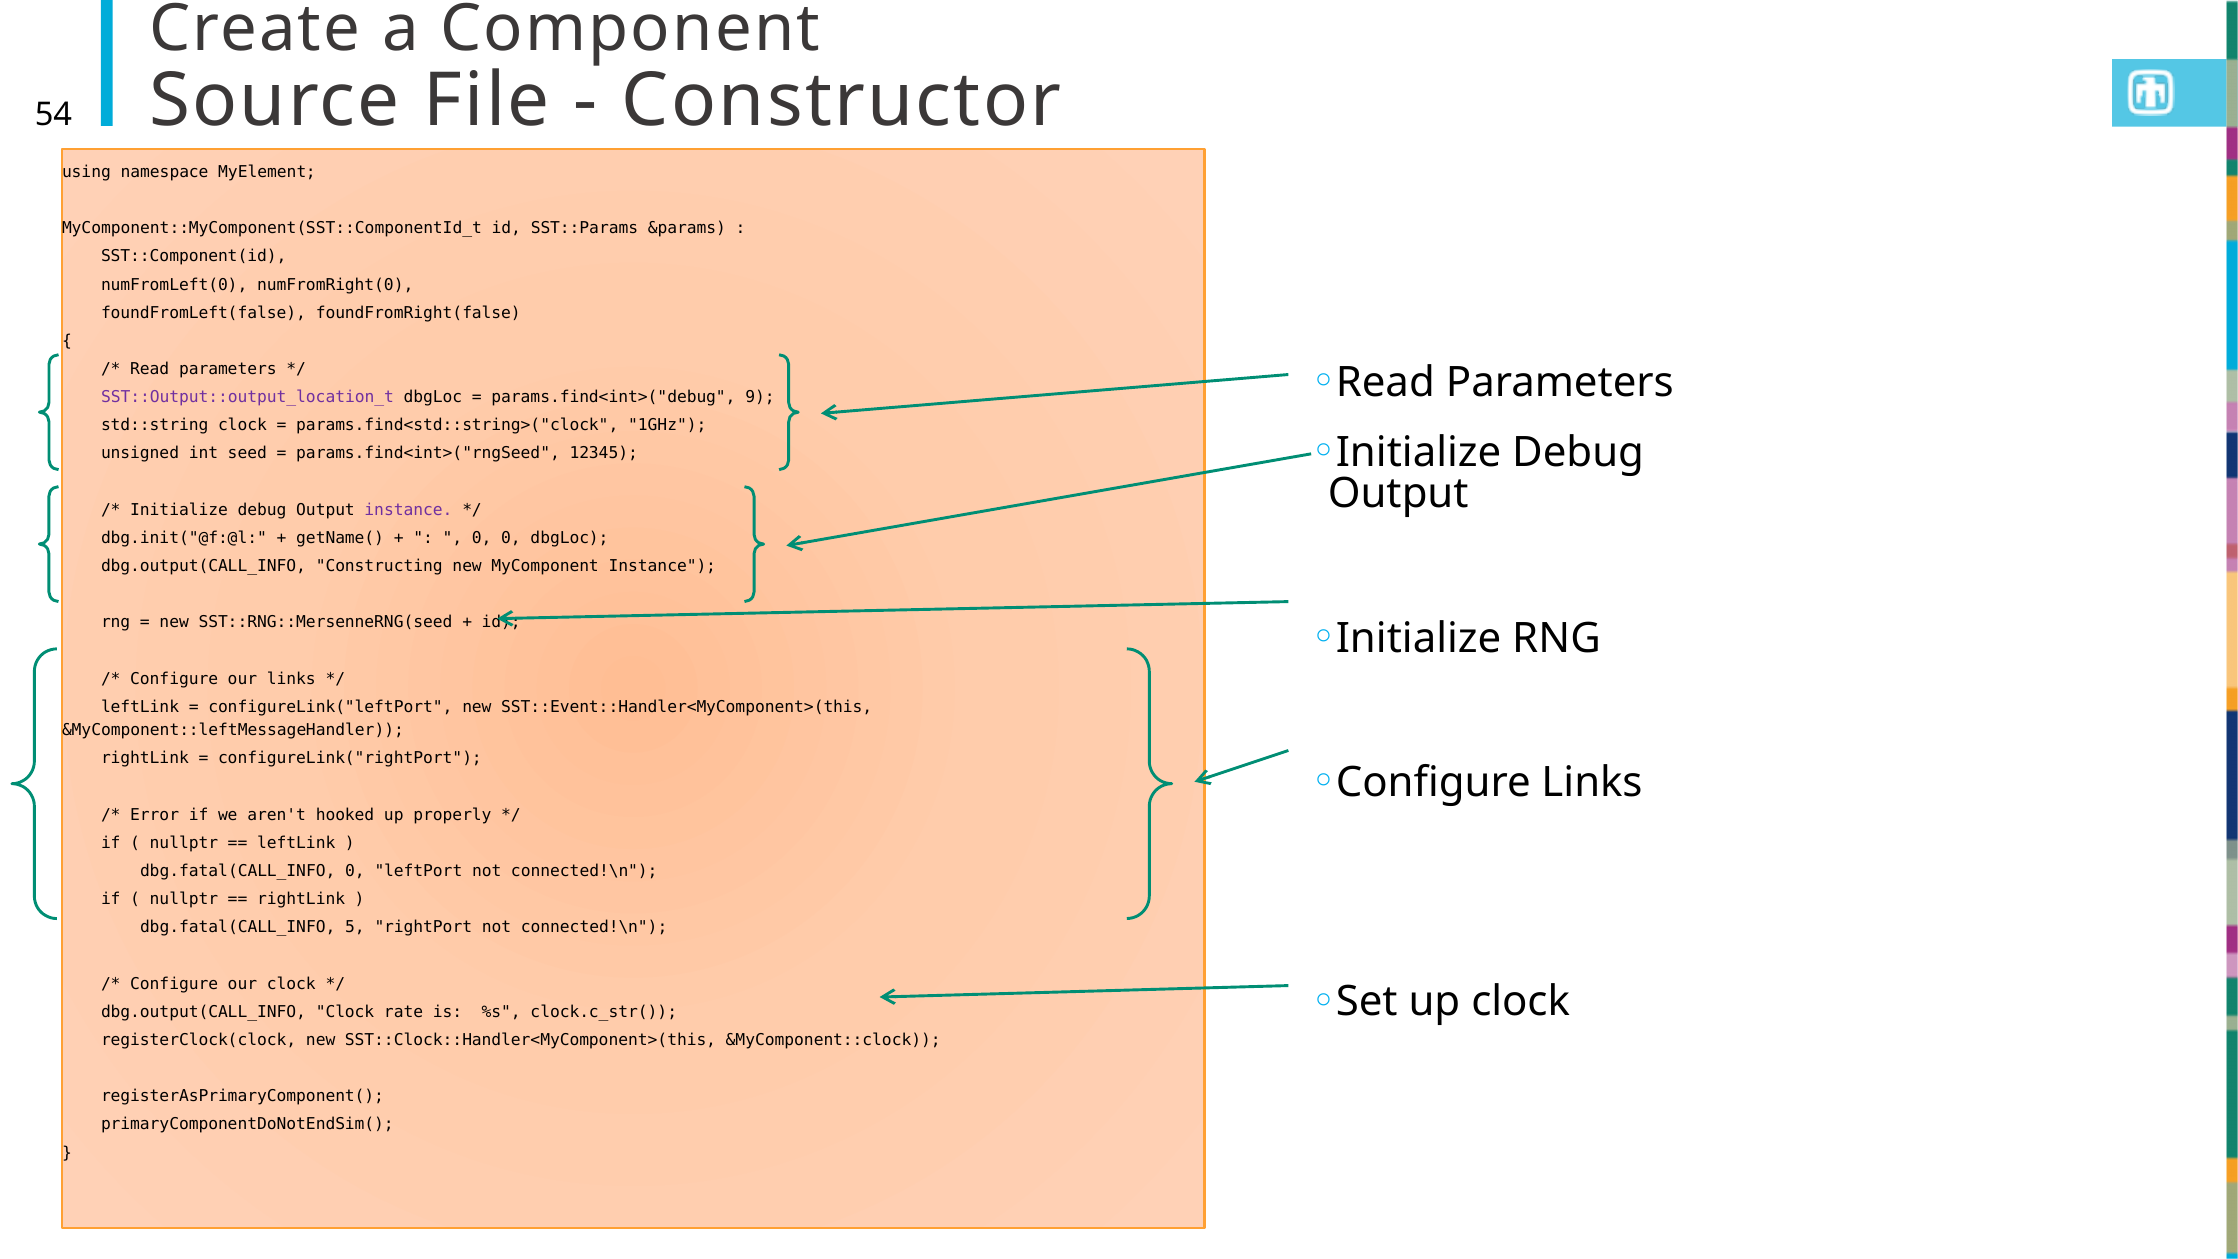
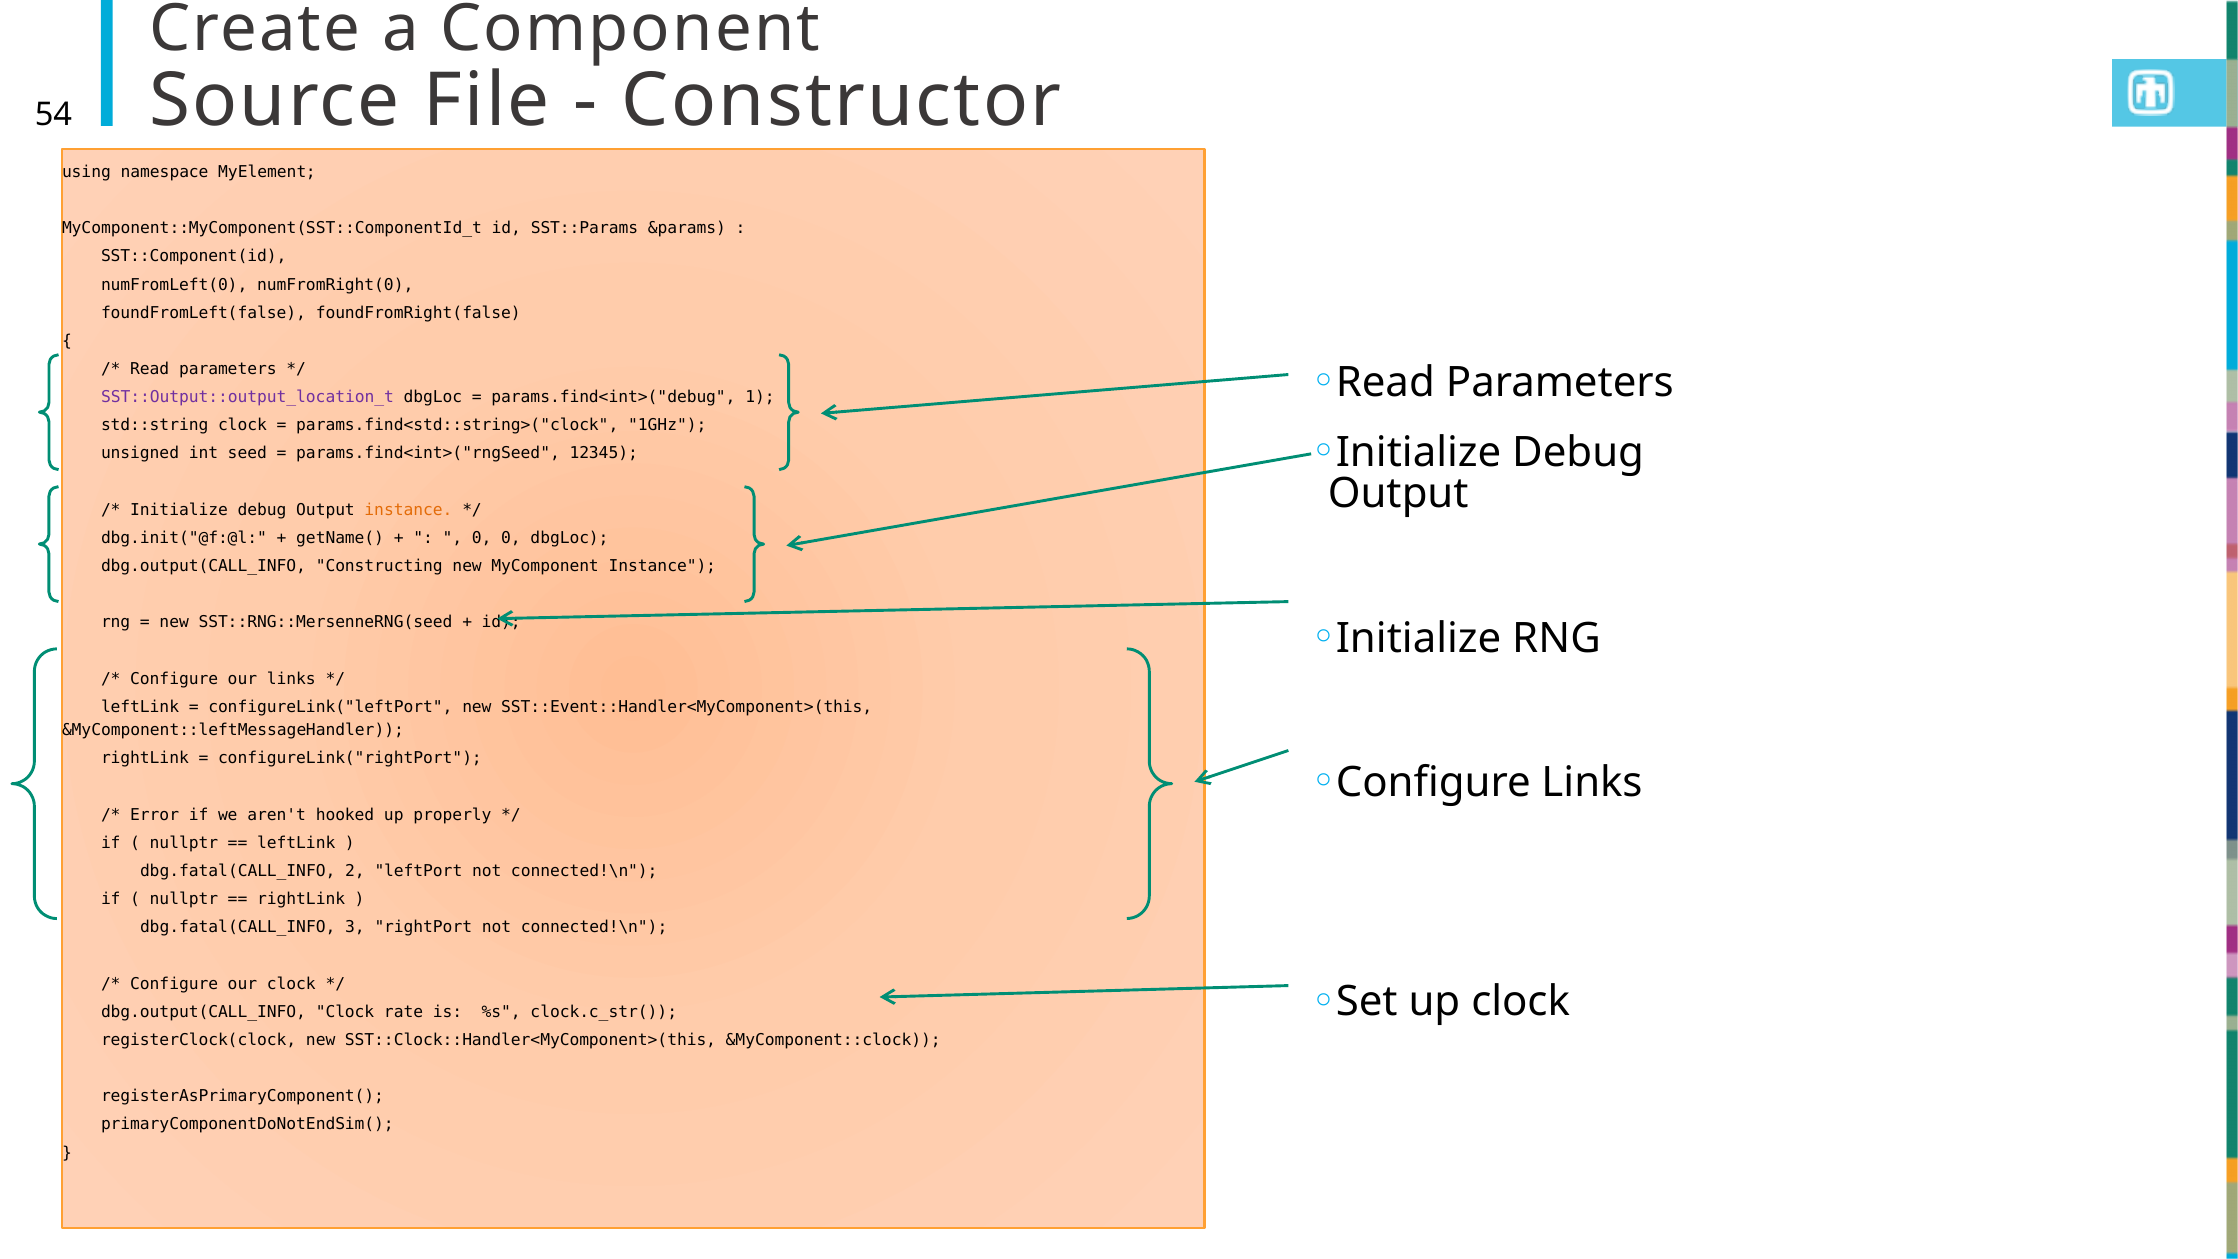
9: 9 -> 1 (760, 397)
instance colour: purple -> orange (408, 510)
dbg.fatal(CALL_INFO 0: 0 -> 2 (355, 871)
5: 5 -> 3 (355, 927)
